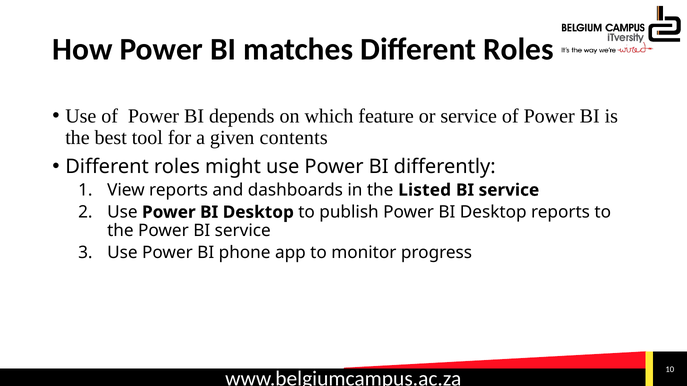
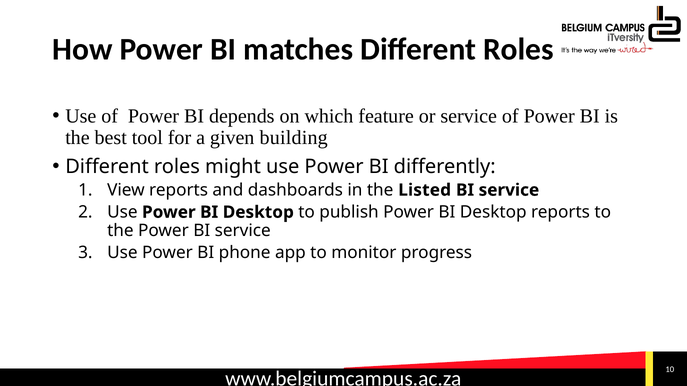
contents: contents -> building (294, 138)
